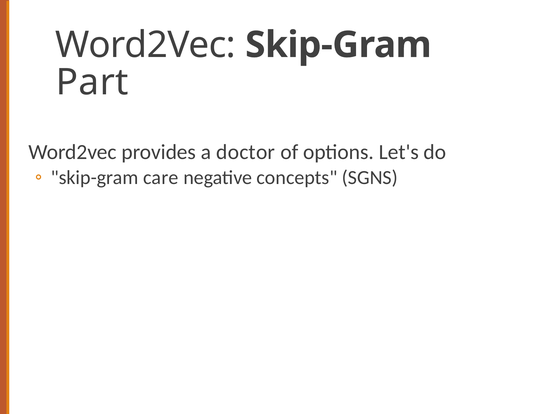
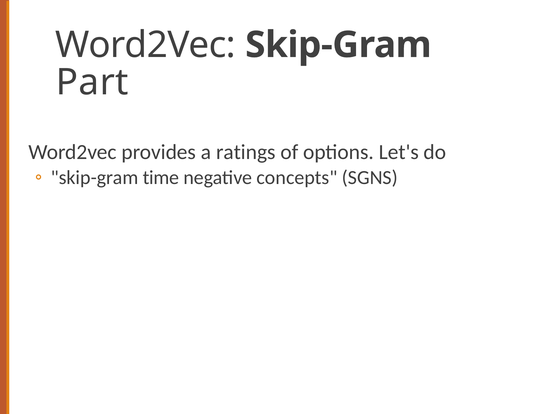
doctor: doctor -> ratings (246, 153)
care: care -> time (161, 178)
